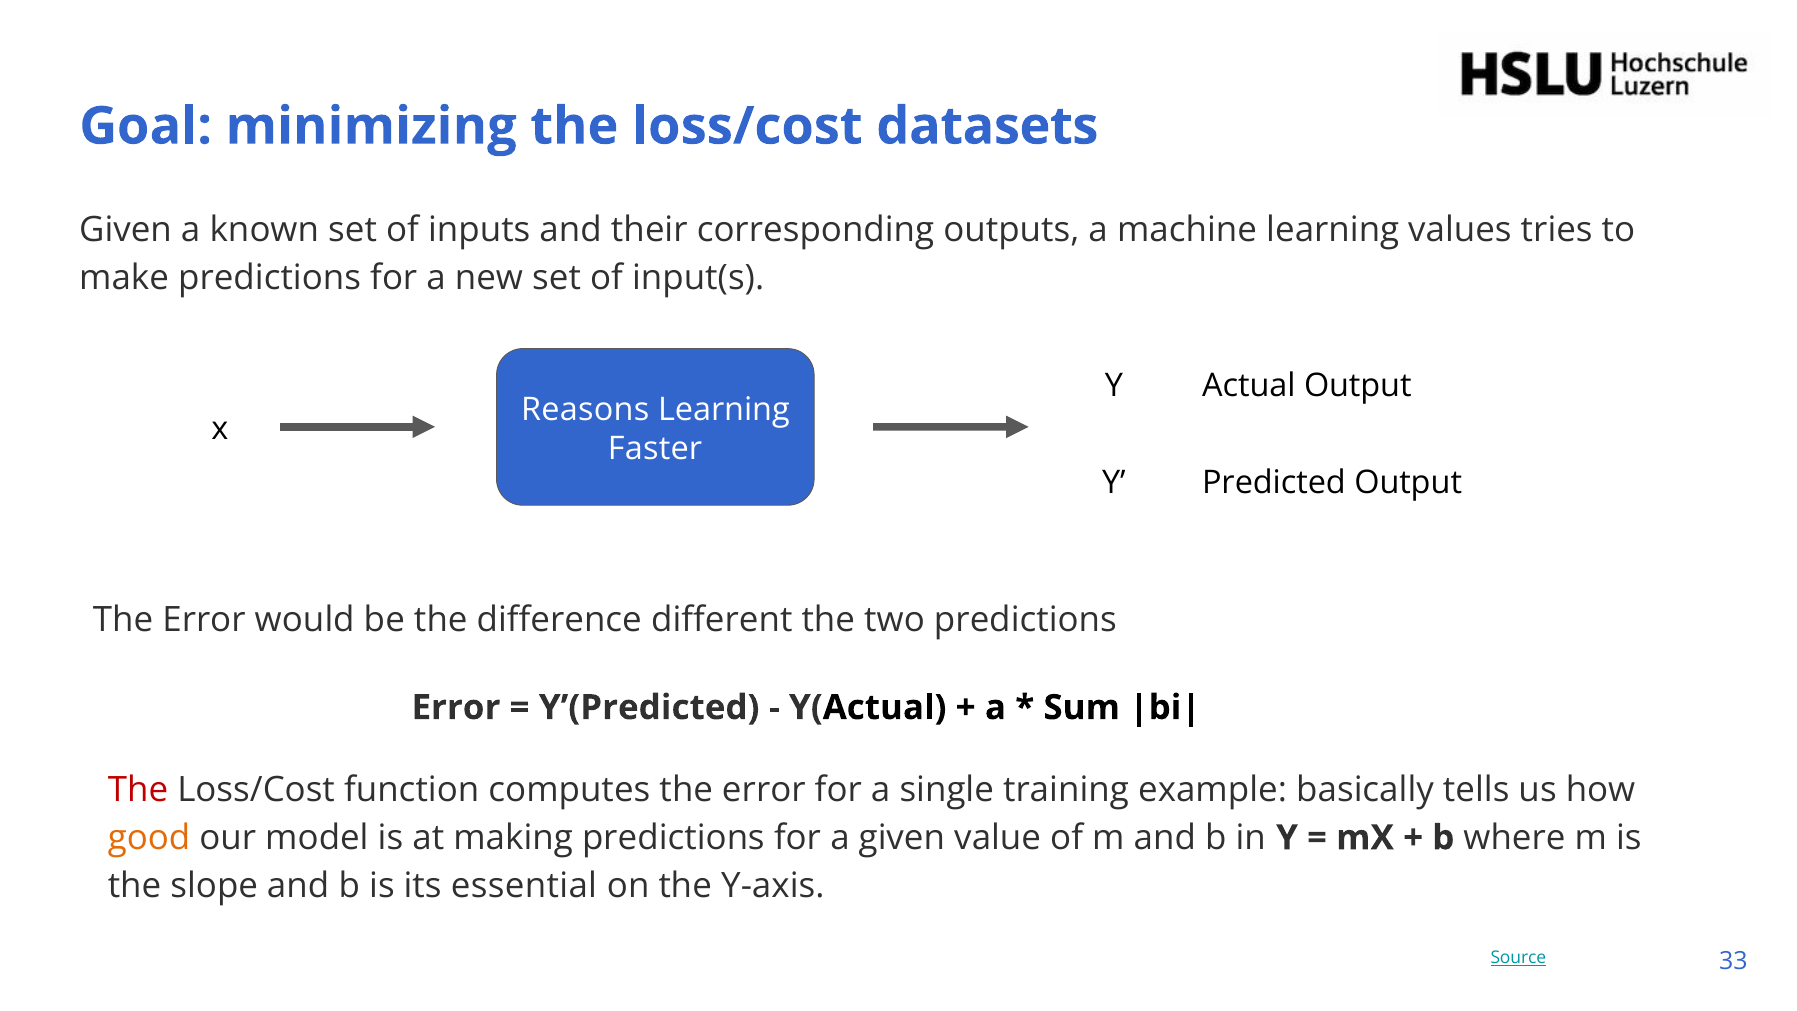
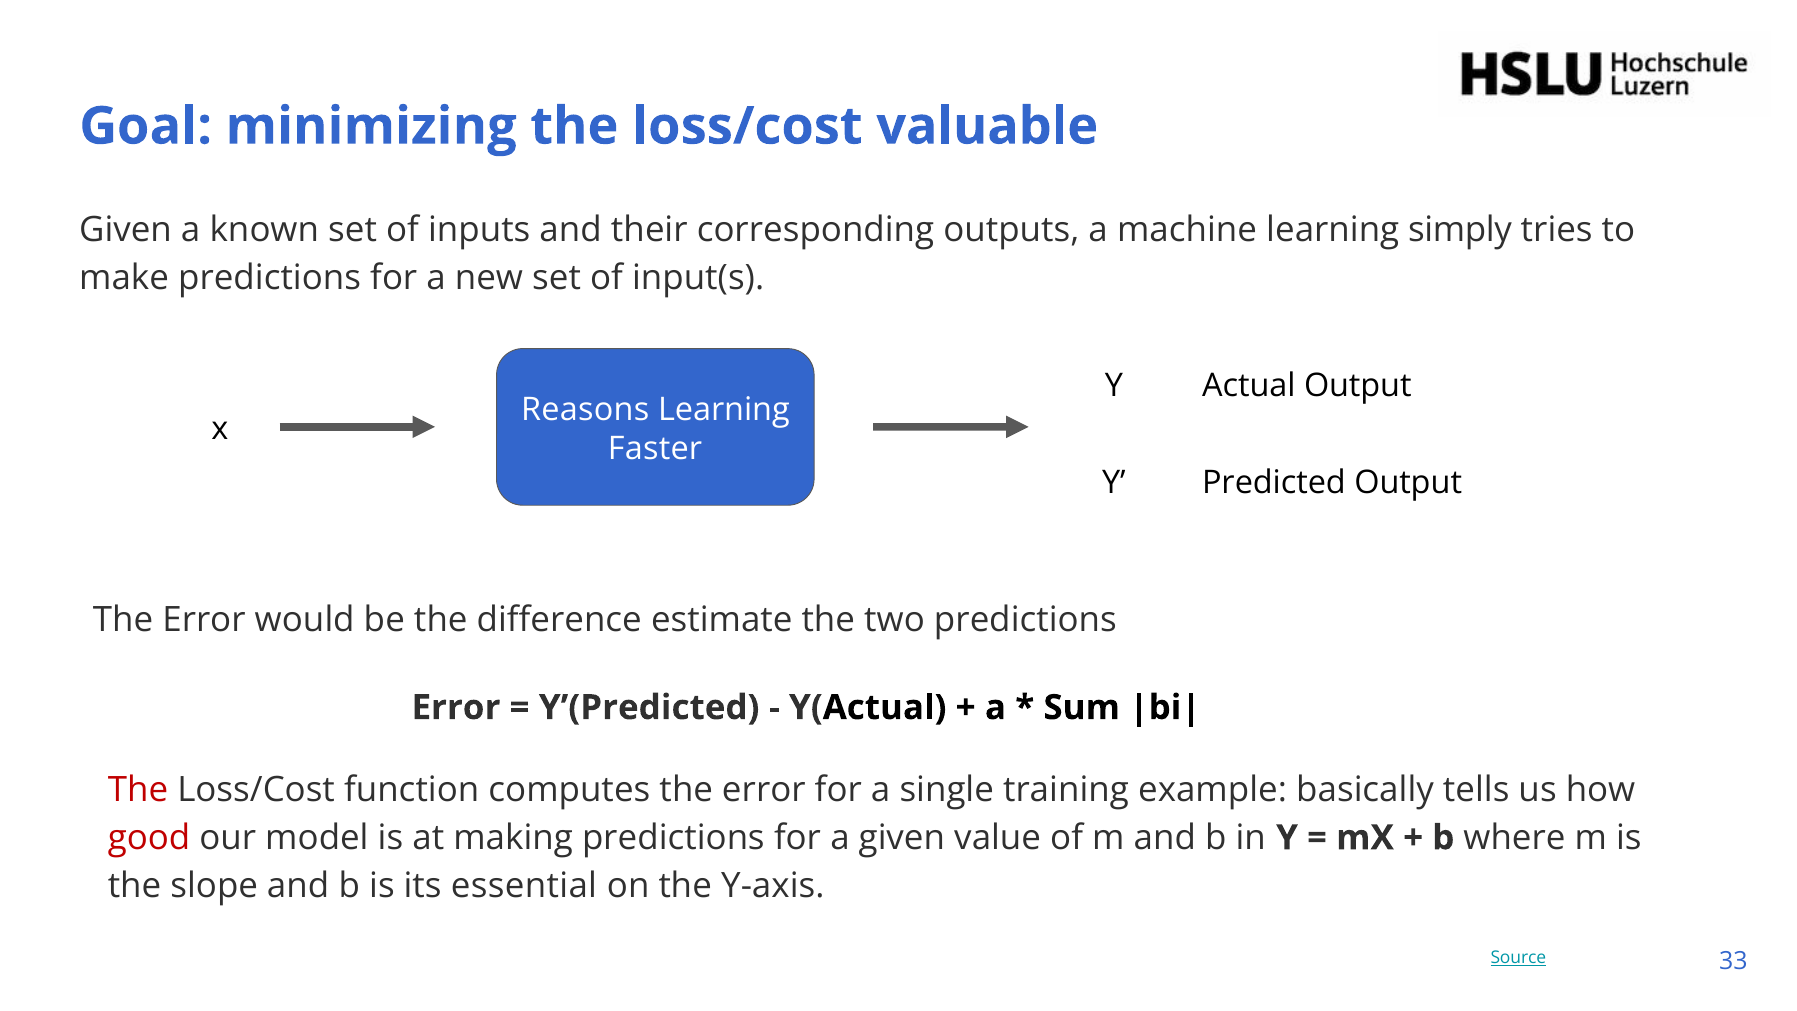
datasets: datasets -> valuable (987, 126)
values: values -> simply (1460, 230)
different: different -> estimate (722, 619)
good colour: orange -> red (149, 838)
